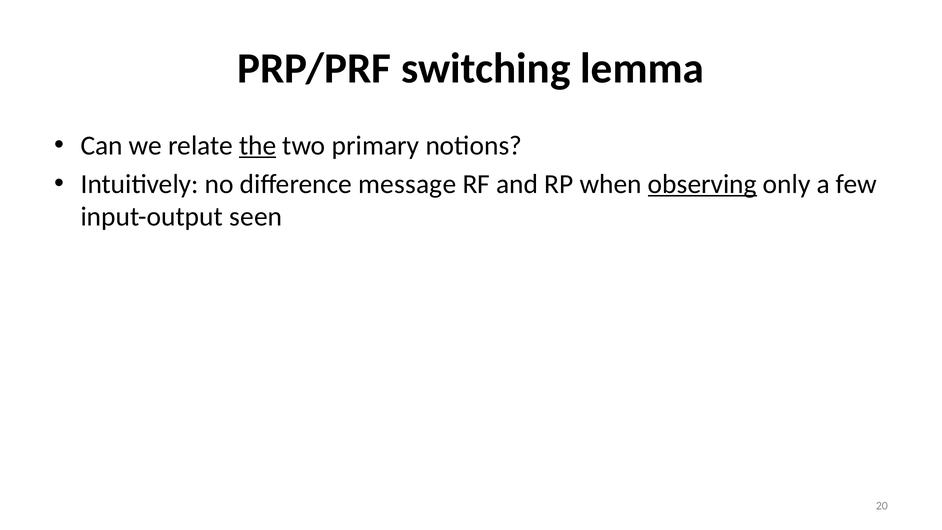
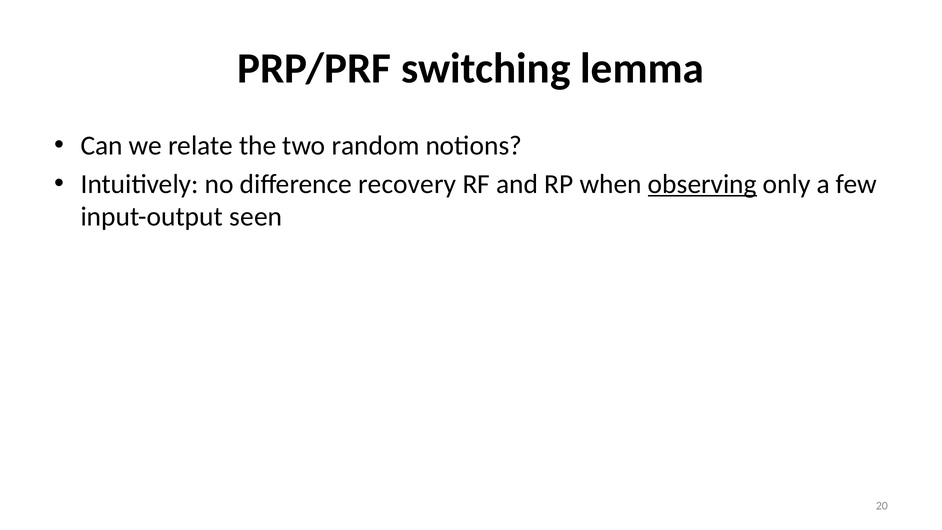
the underline: present -> none (258, 146)
primary: primary -> random (376, 146)
message: message -> recovery (407, 184)
